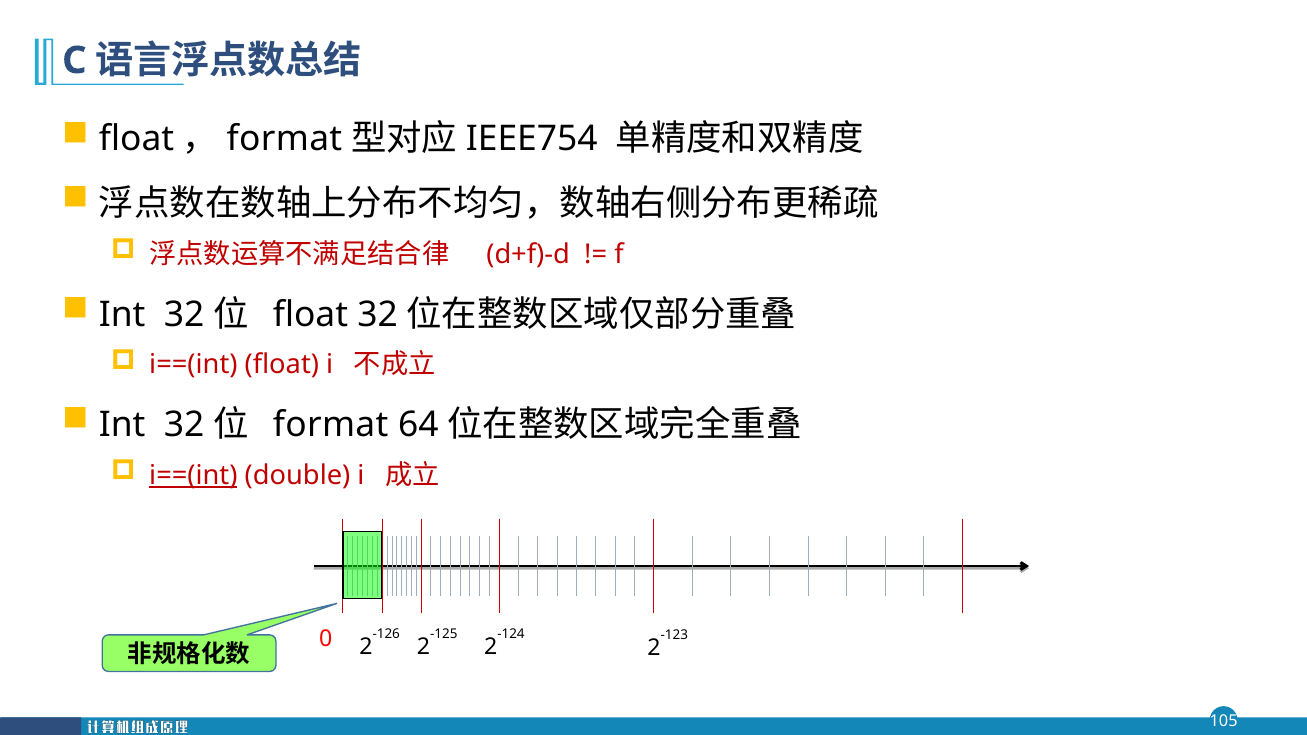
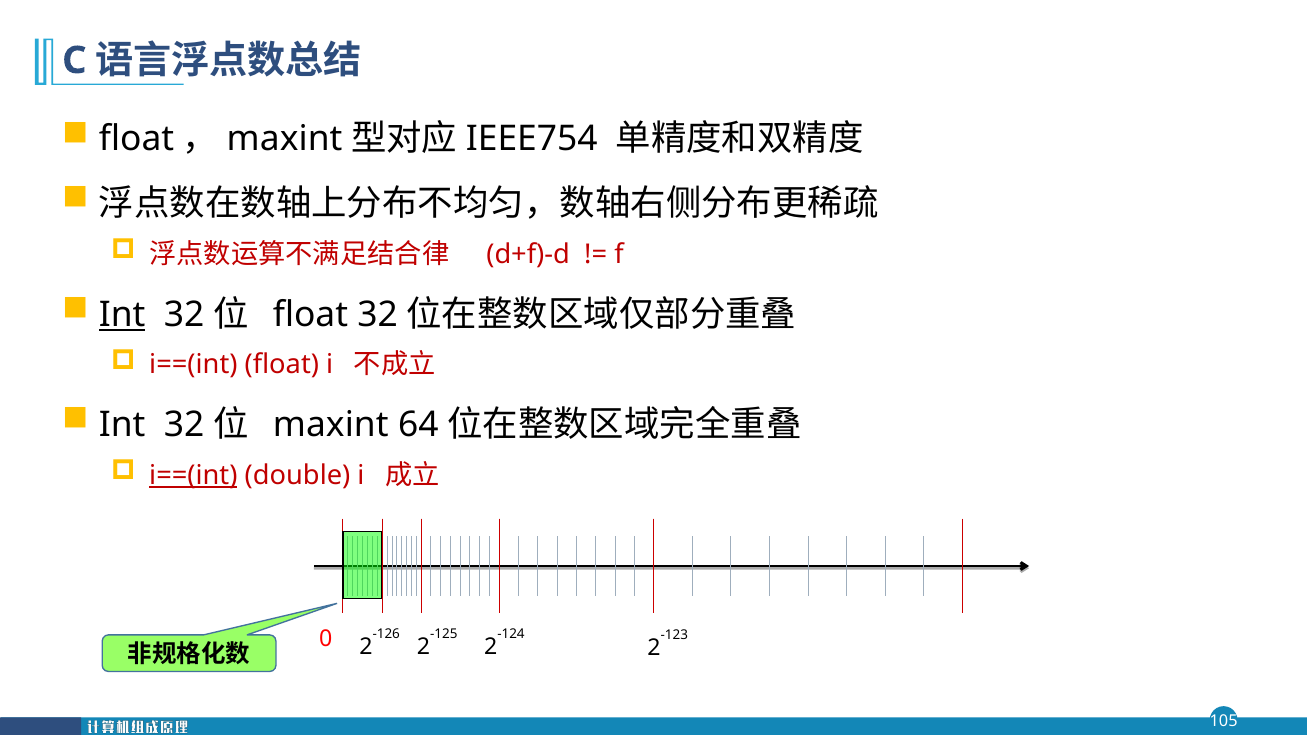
format: format -> maxint (285, 139)
Int underline: none -> present (122, 314)
format: format -> maxint (331, 425)
